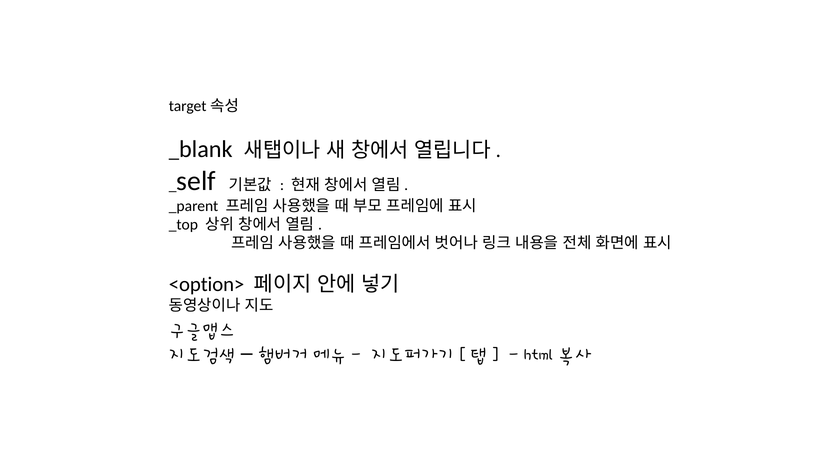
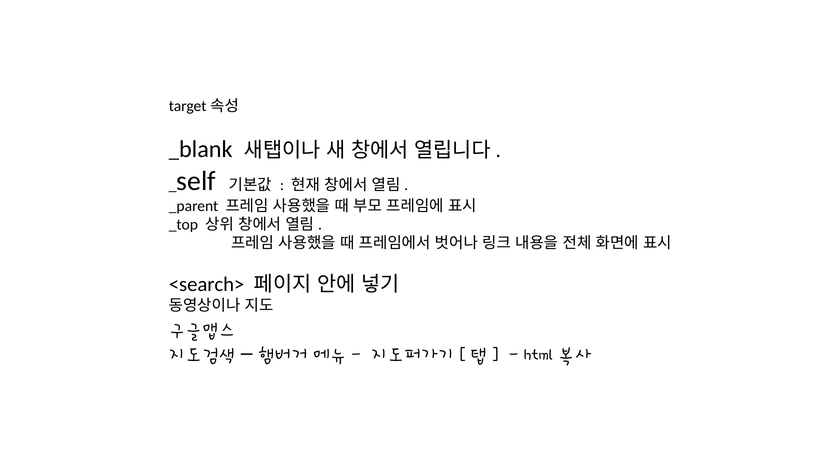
<option>: <option> -> <search> (207, 284)
